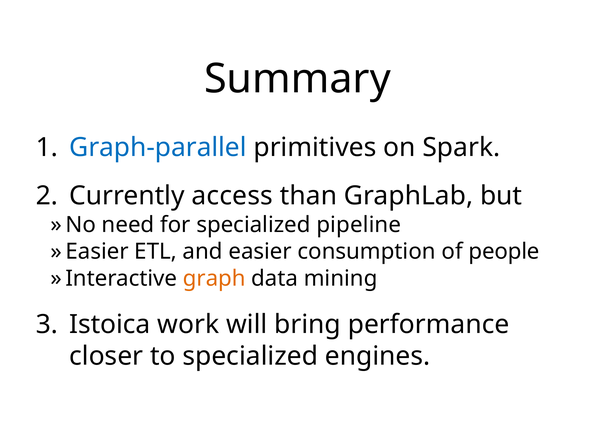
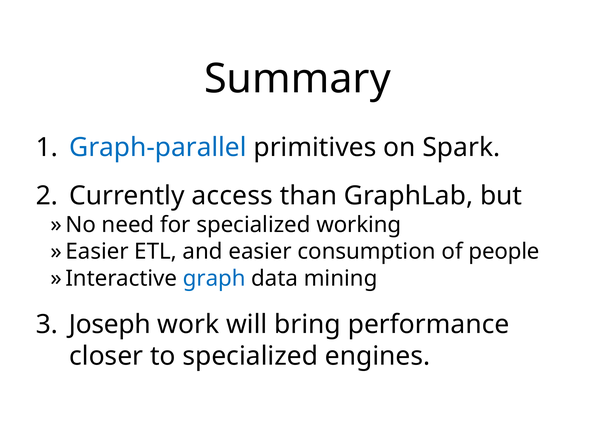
pipeline: pipeline -> working (359, 225)
graph colour: orange -> blue (214, 279)
Istoica: Istoica -> Joseph (110, 325)
